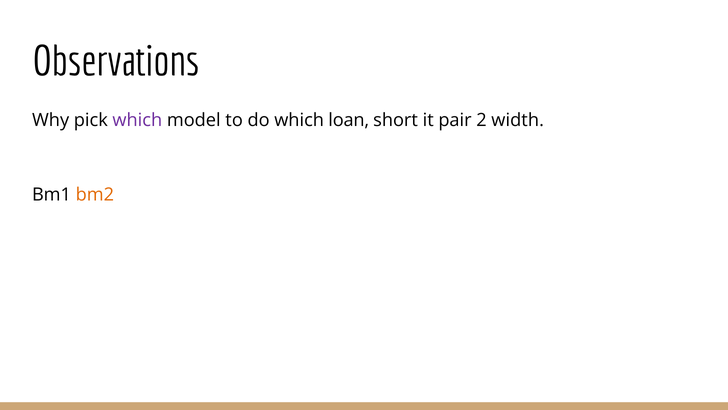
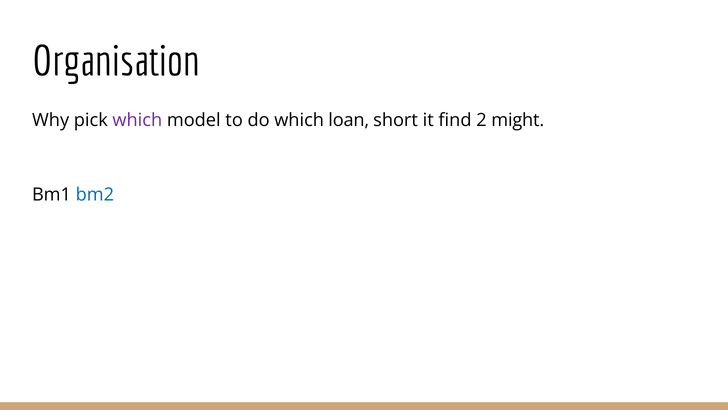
Observations: Observations -> Organisation (116, 62)
pair: pair -> find (455, 120)
width: width -> might (518, 120)
bm2 colour: orange -> blue (95, 195)
